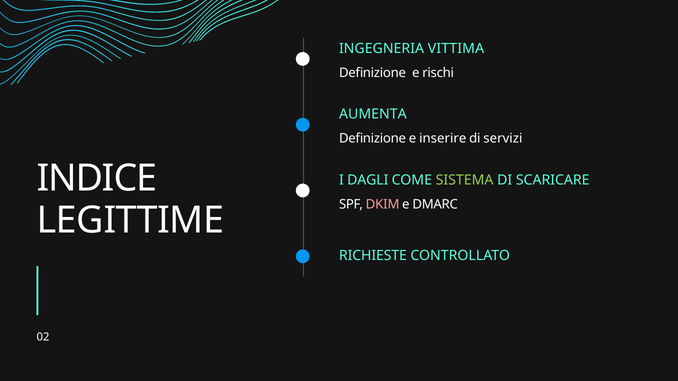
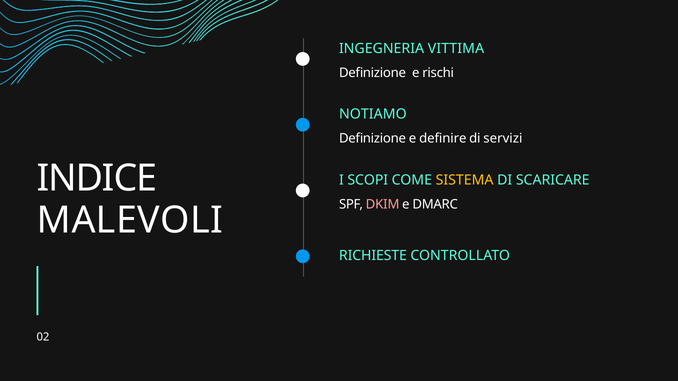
AUMENTA: AUMENTA -> NOTIAMO (373, 114)
inserire: inserire -> definire (443, 139)
DAGLI: DAGLI -> SCOPI (368, 180)
SISTEMA colour: light green -> yellow (465, 180)
LEGITTIME: LEGITTIME -> MALEVOLI (130, 220)
